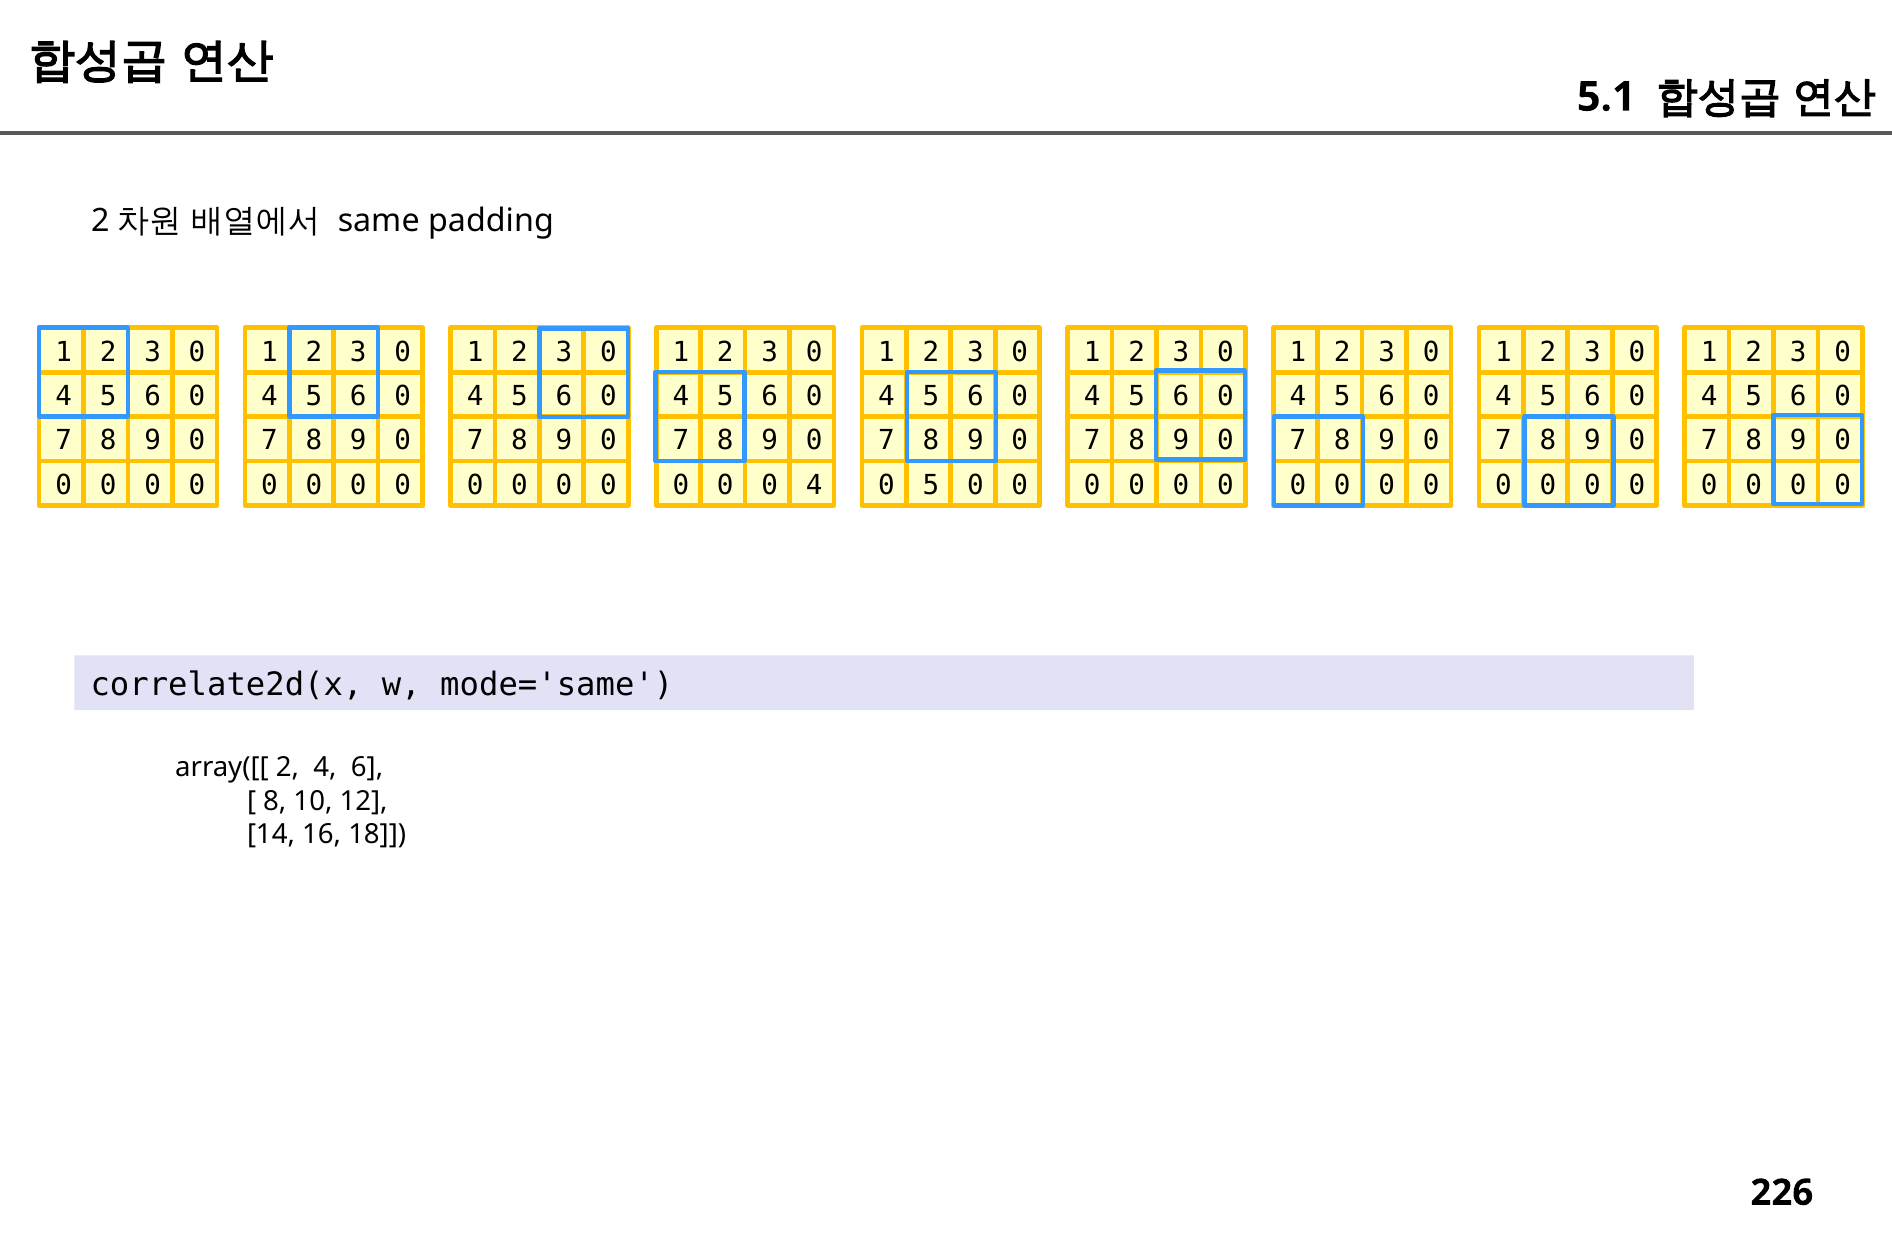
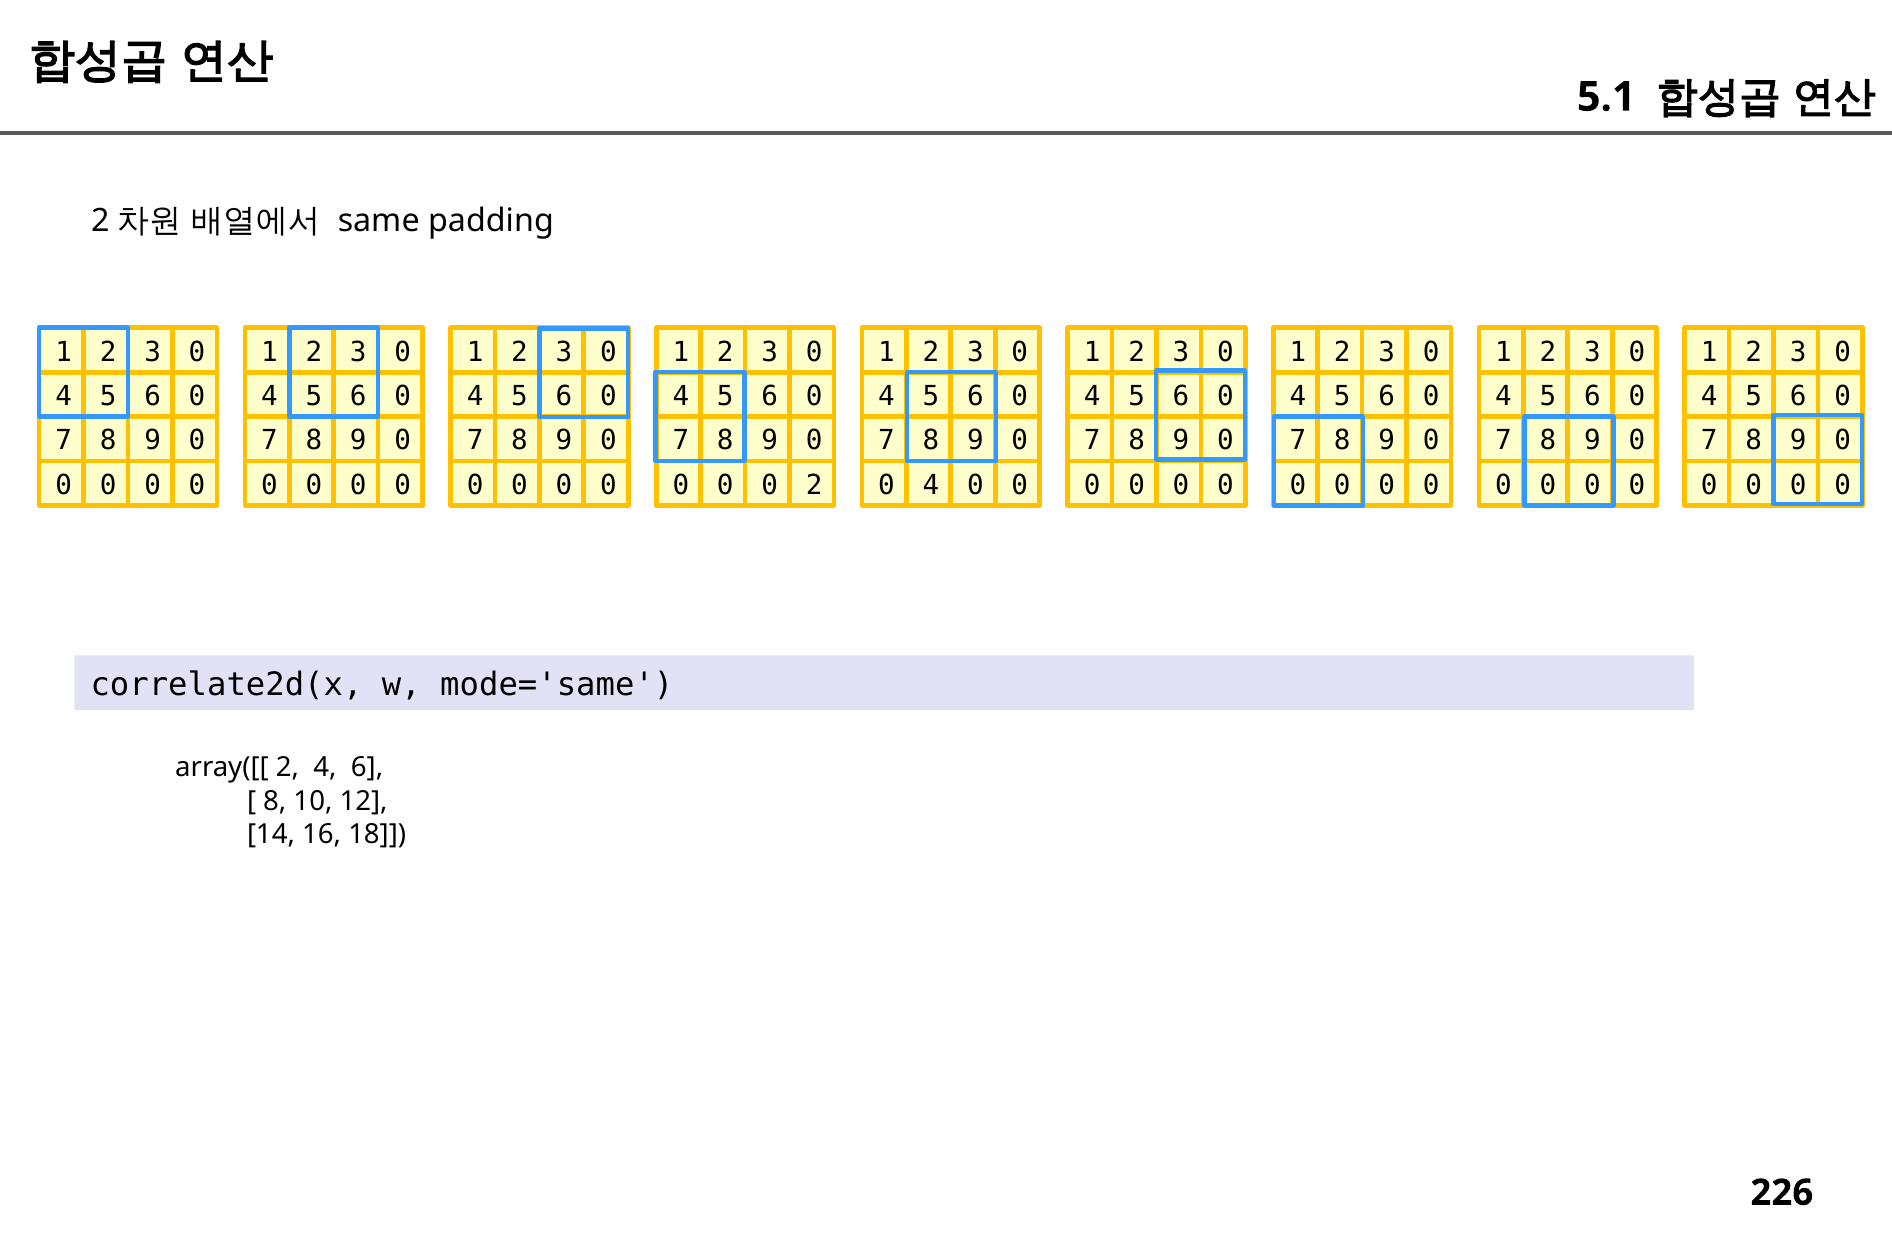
0 4: 4 -> 2 (814, 485)
0 5: 5 -> 4 (931, 485)
